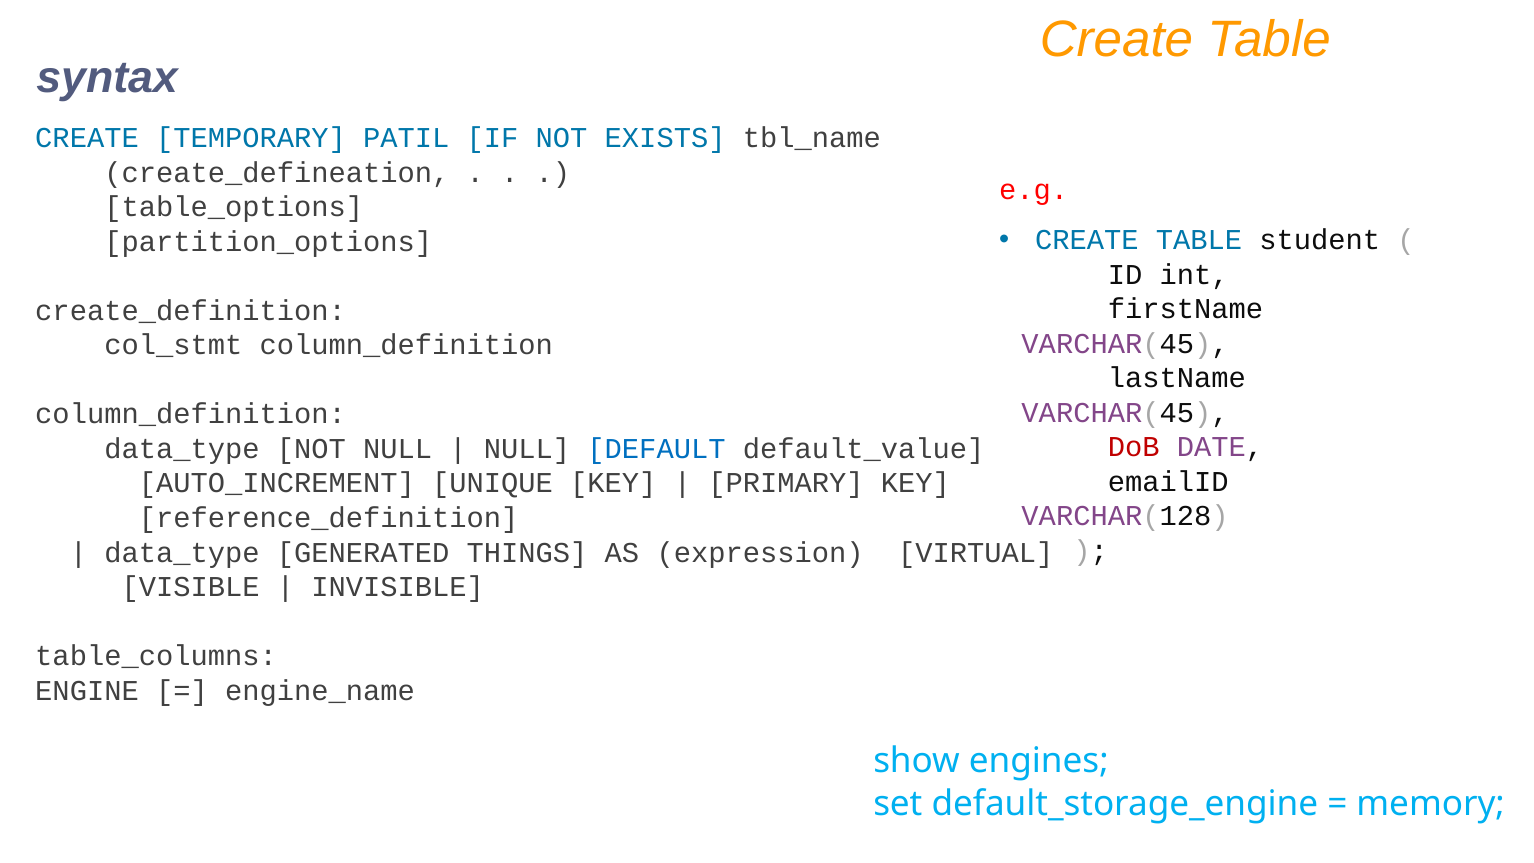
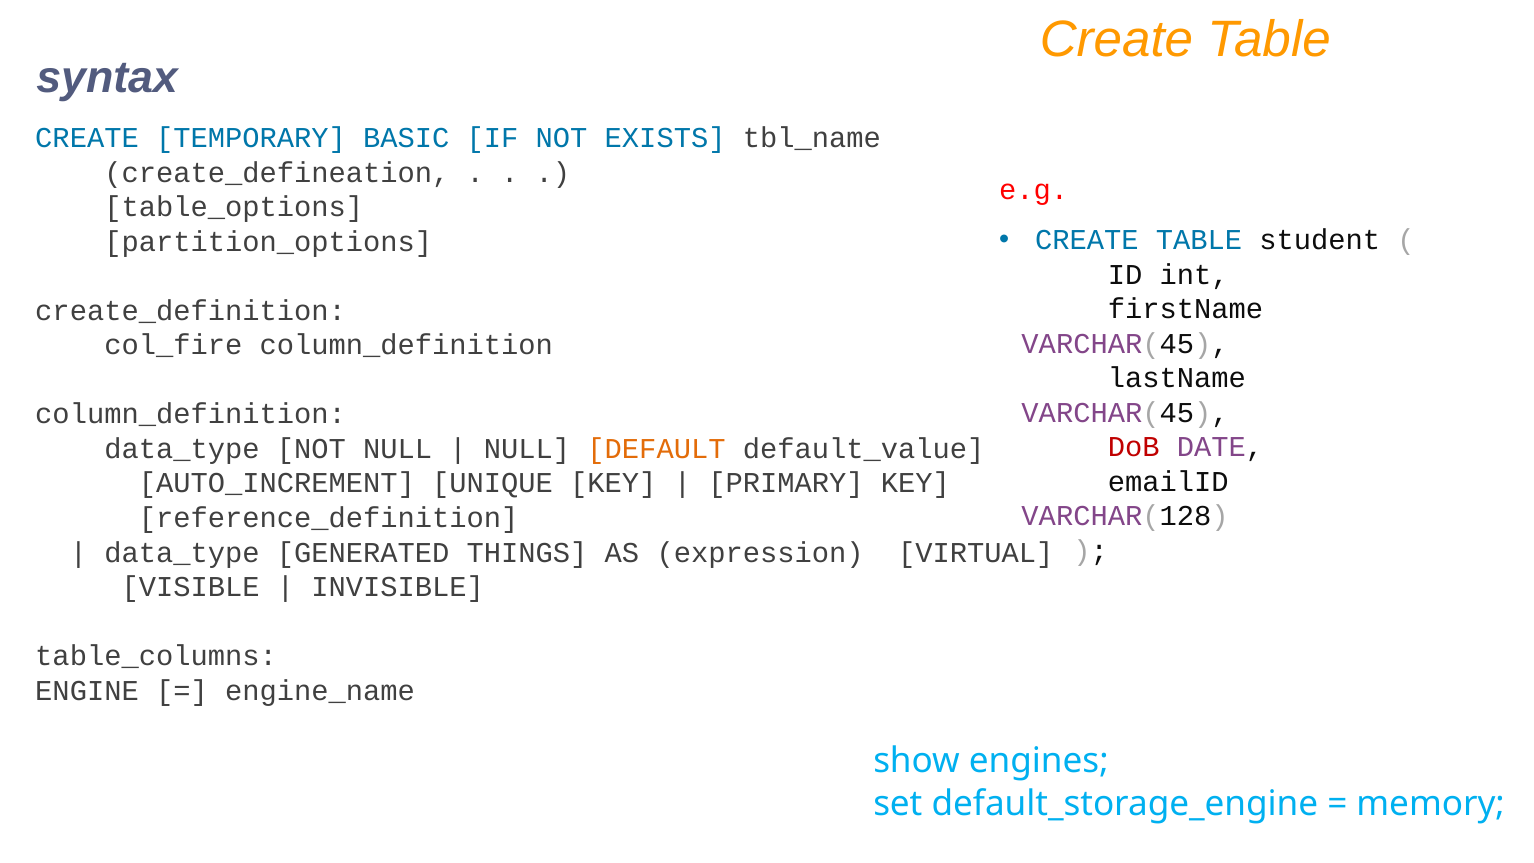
PATIL: PATIL -> BASIC (406, 138)
col_stmt: col_stmt -> col_fire (173, 345)
DEFAULT colour: blue -> orange (657, 449)
